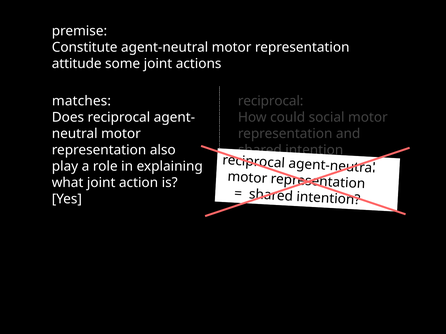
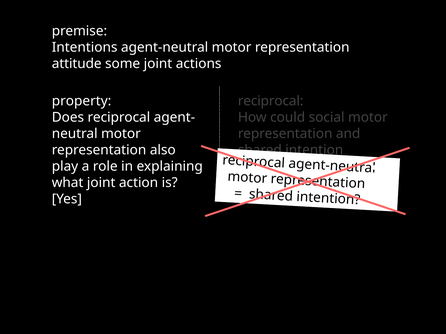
Constitute: Constitute -> Intentions (85, 47)
matches: matches -> property (82, 101)
